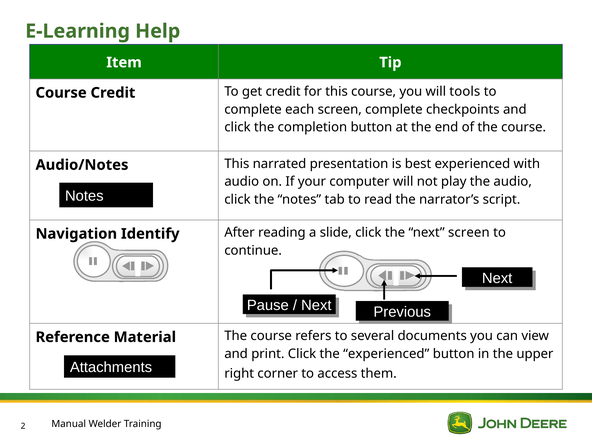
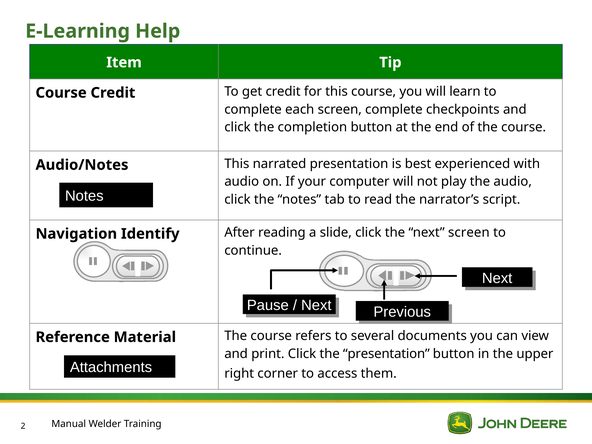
tools: tools -> learn (465, 92)
the experienced: experienced -> presentation (386, 354)
